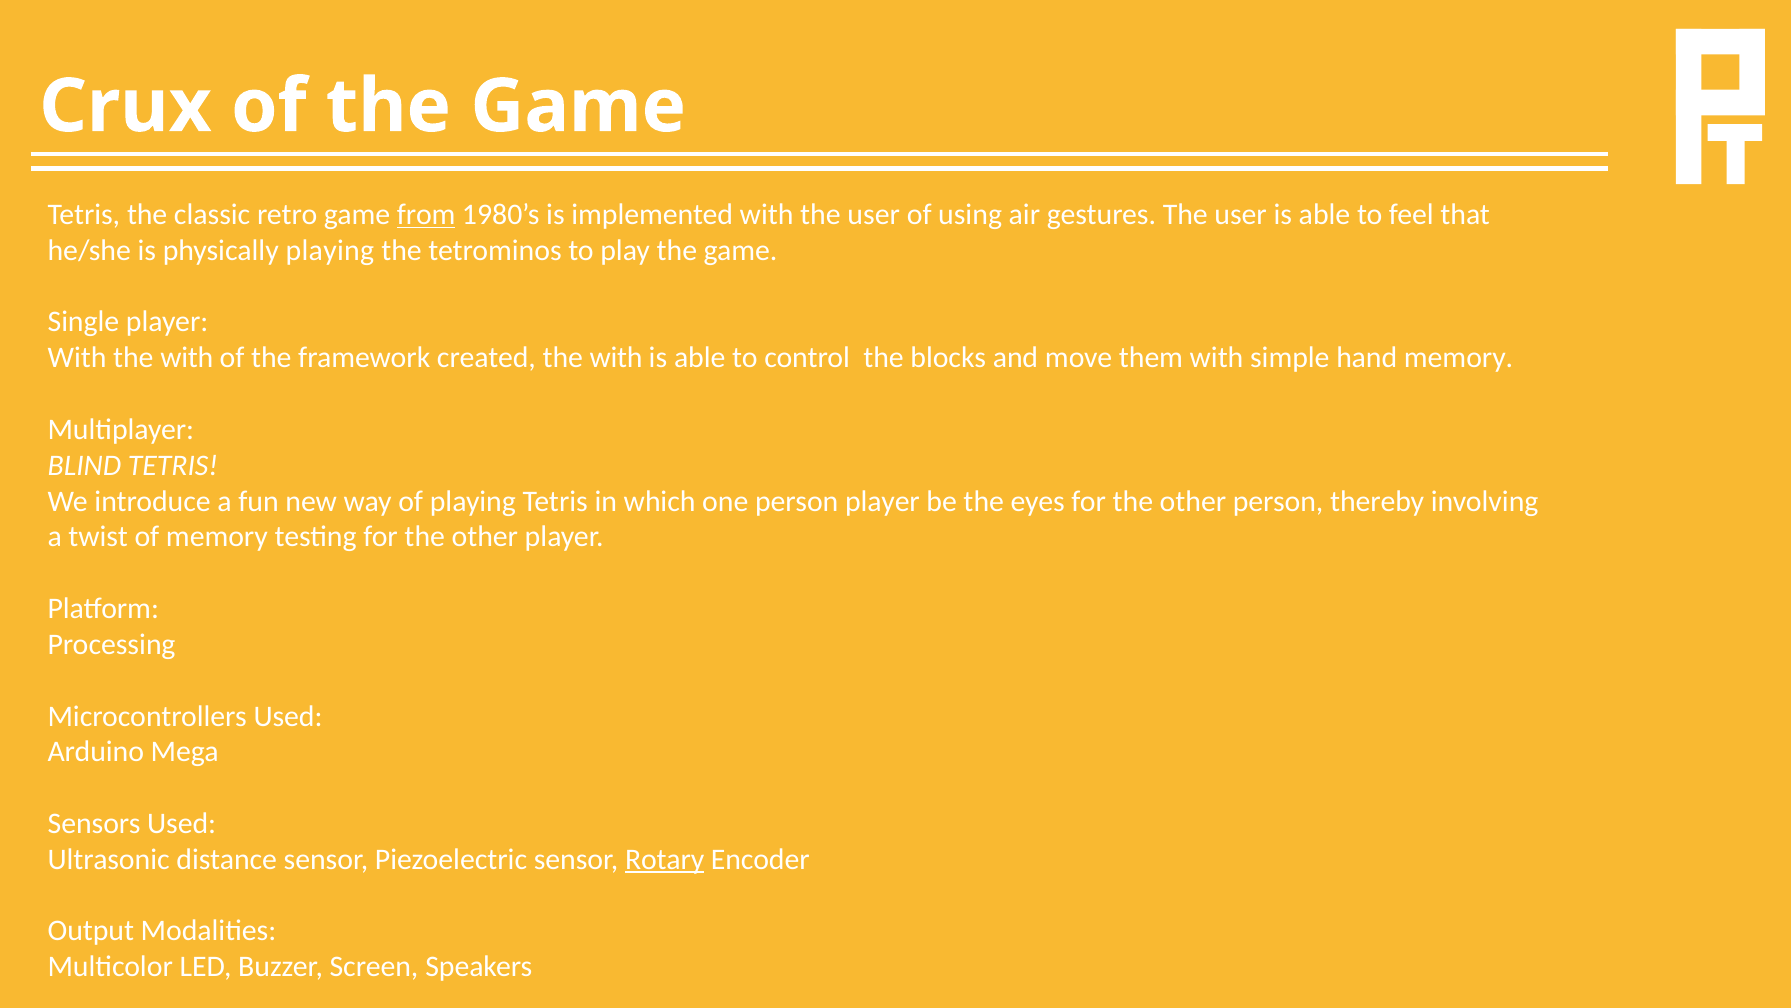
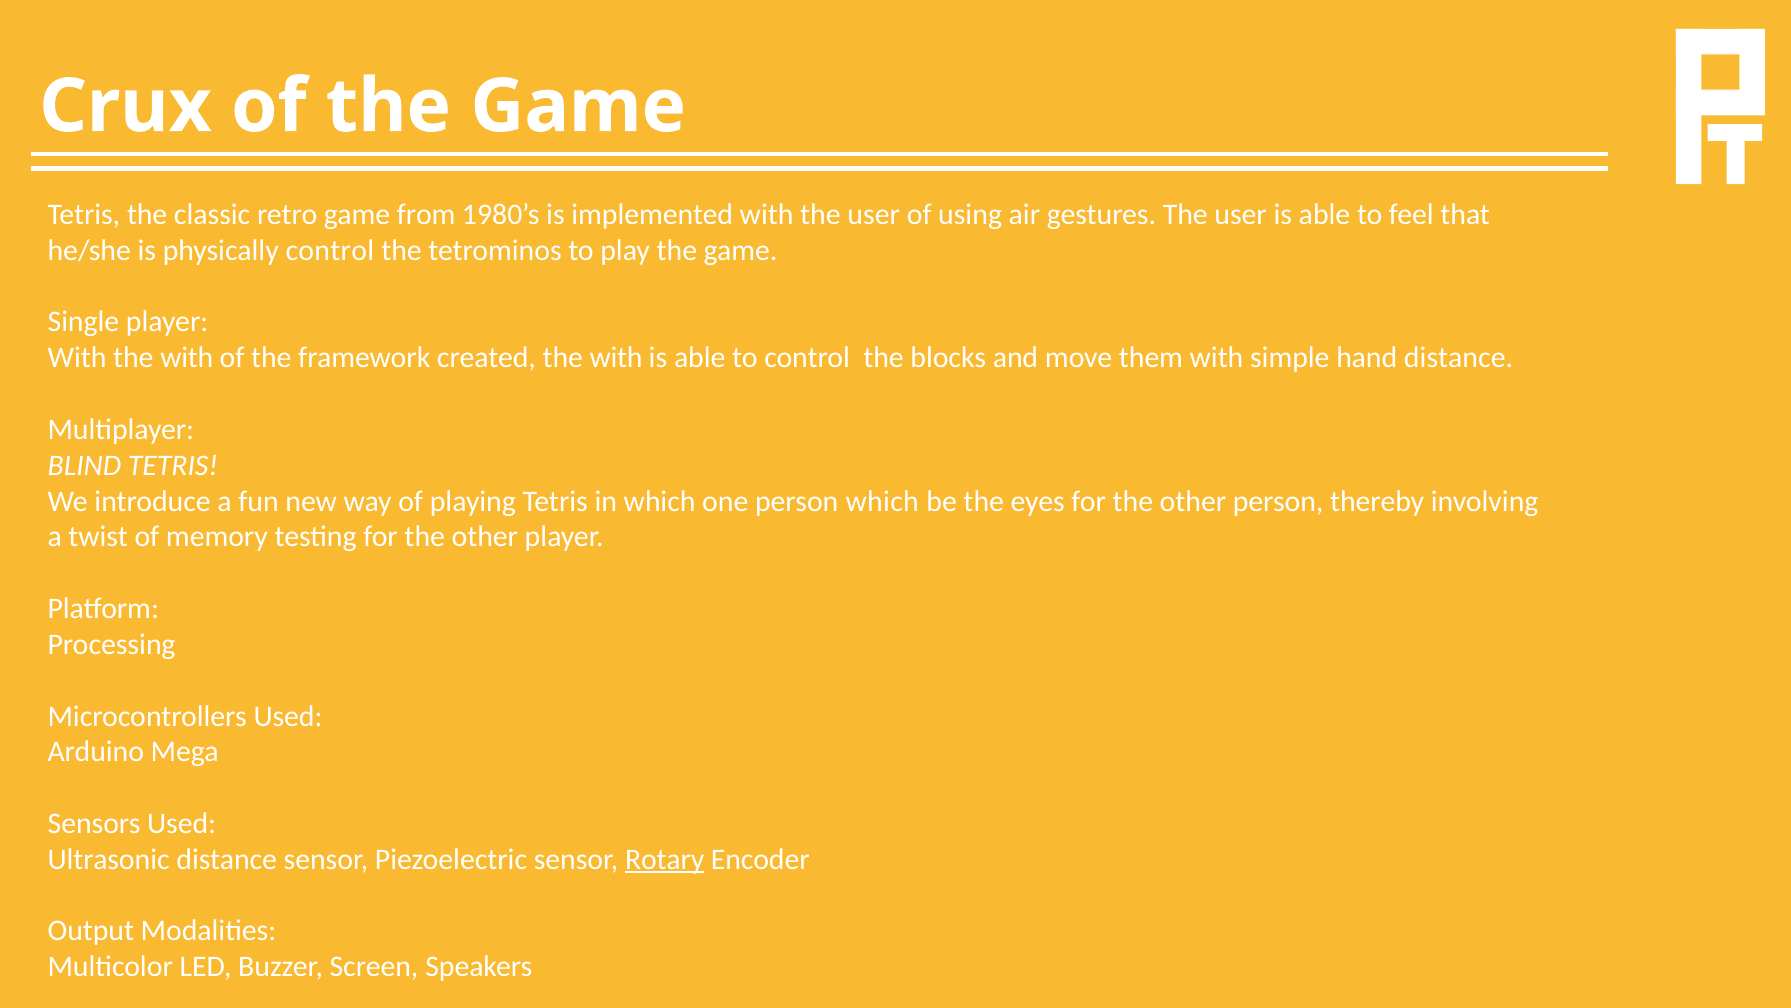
from underline: present -> none (426, 215)
physically playing: playing -> control (330, 250)
hand memory: memory -> distance (1459, 358)
person player: player -> which (882, 501)
